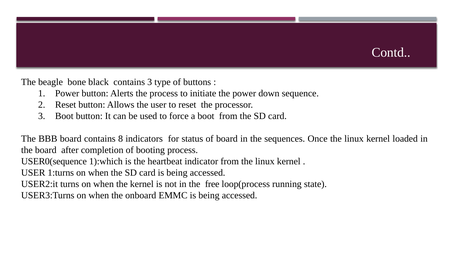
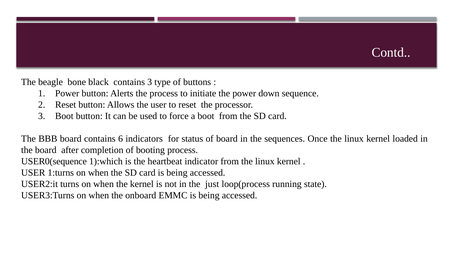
8: 8 -> 6 (121, 139)
free: free -> just (212, 184)
